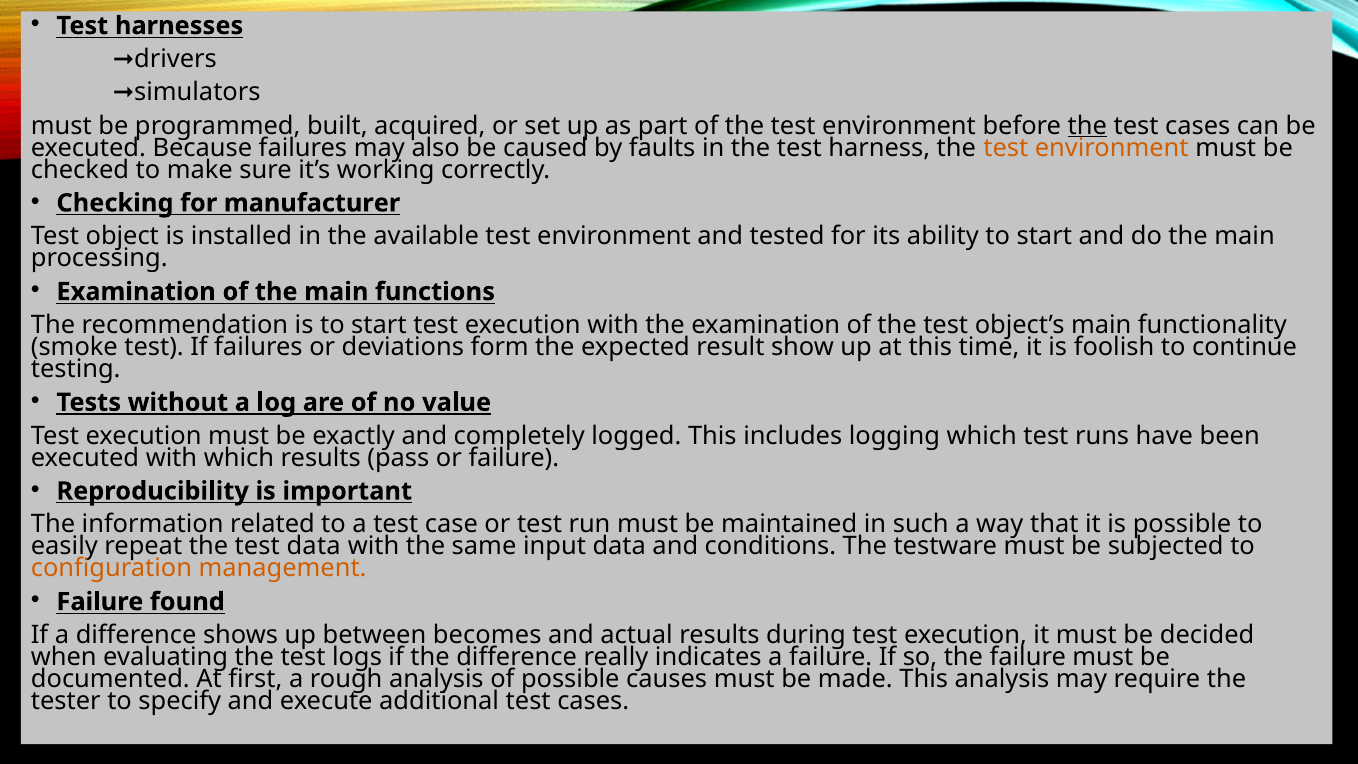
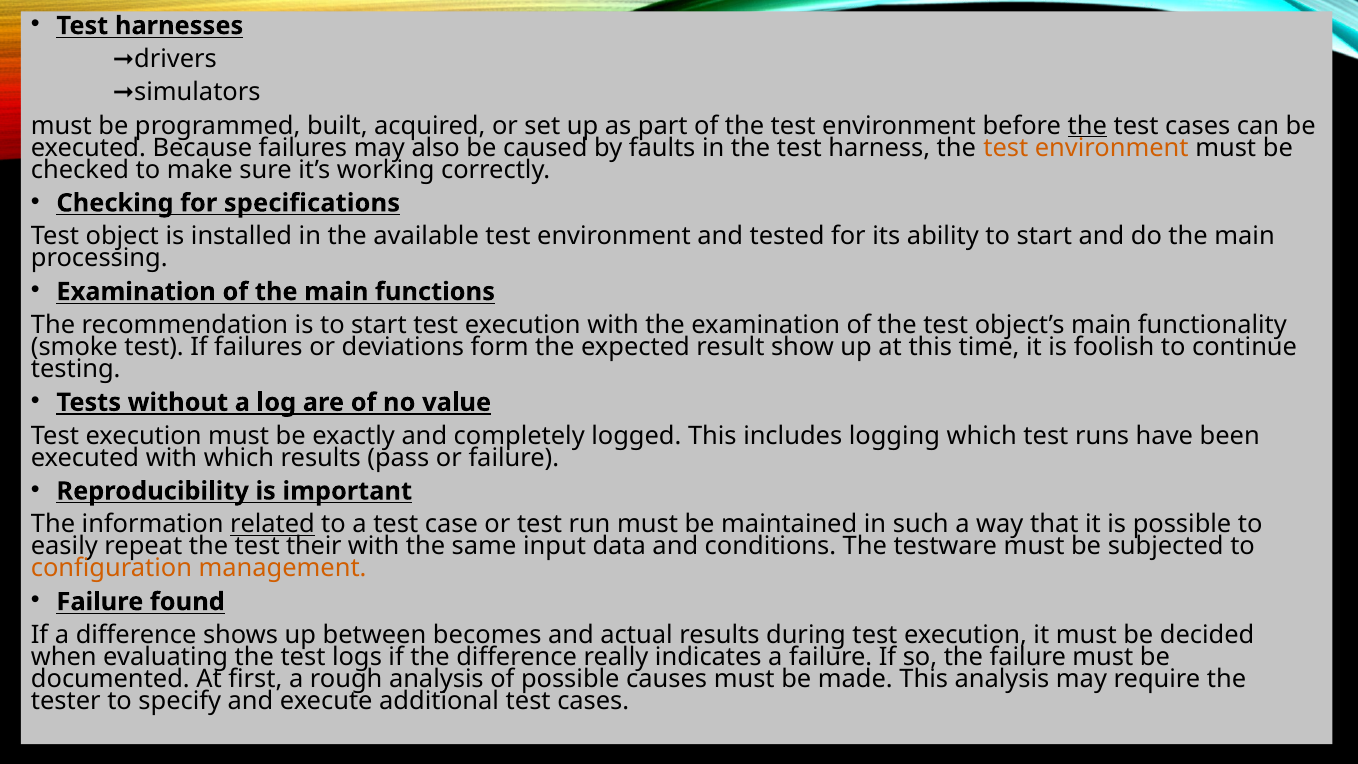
manufacturer: manufacturer -> specifications (312, 203)
related underline: none -> present (272, 524)
test data: data -> their (314, 546)
